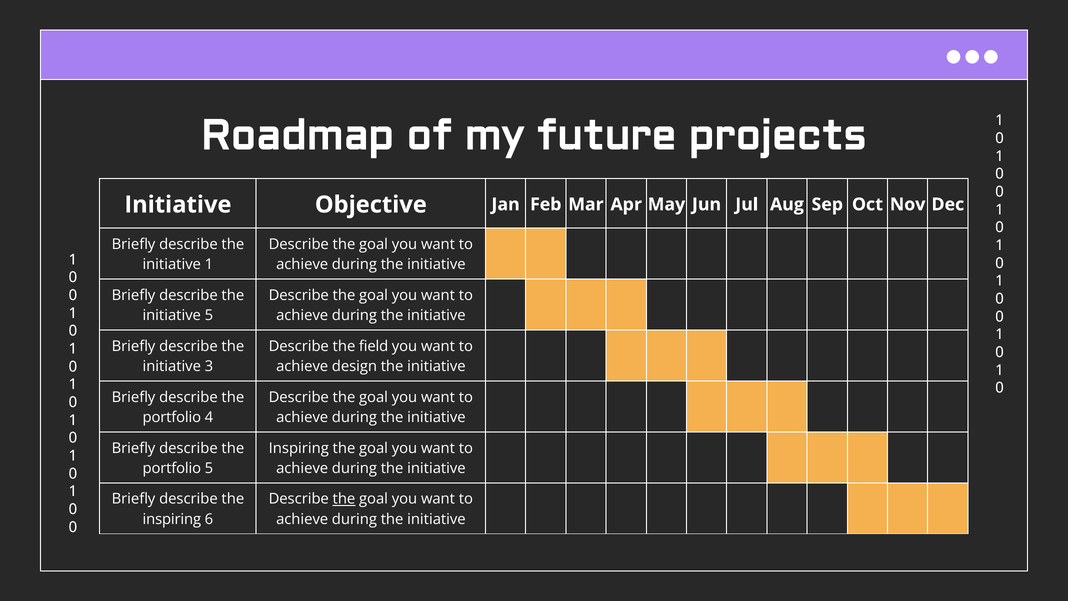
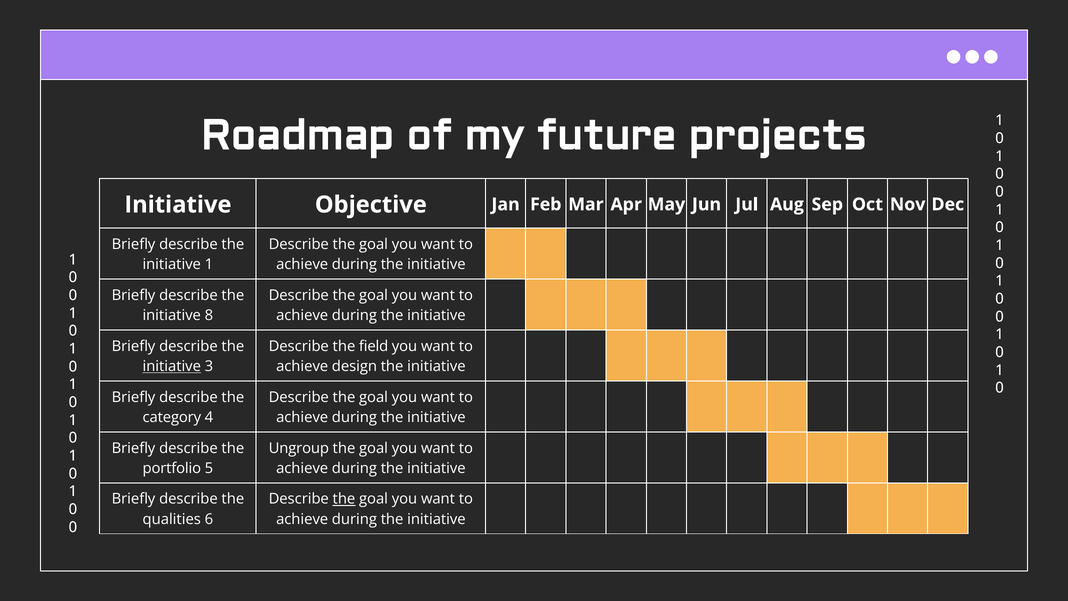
initiative 5: 5 -> 8 (209, 315)
initiative underline: none -> present (172, 366)
portfolio: portfolio -> category (172, 417)
Inspiring: Inspiring -> Ungroup (299, 448)
inspiring: inspiring -> qualities (172, 519)
